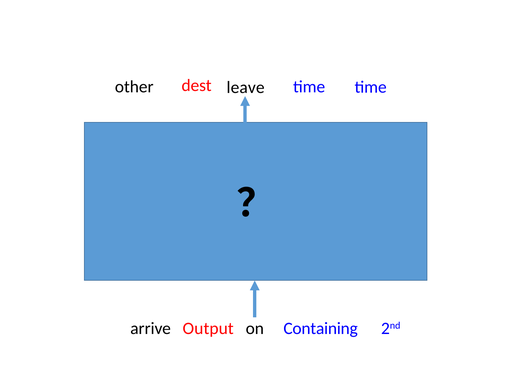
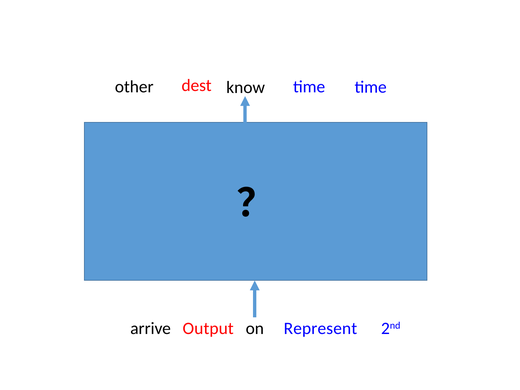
leave: leave -> know (246, 87)
Containing: Containing -> Represent (320, 328)
